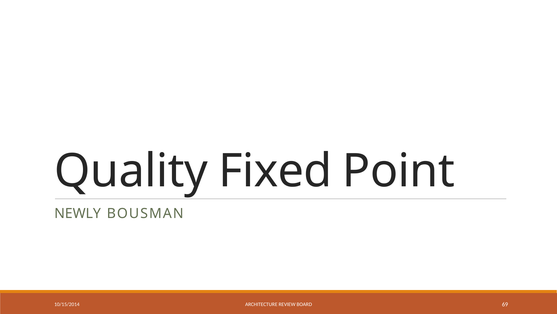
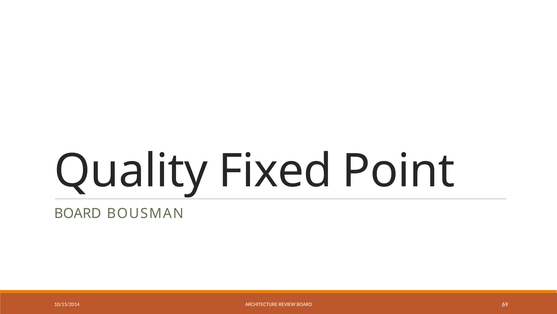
NEWLY: NEWLY -> BOARD (78, 213)
